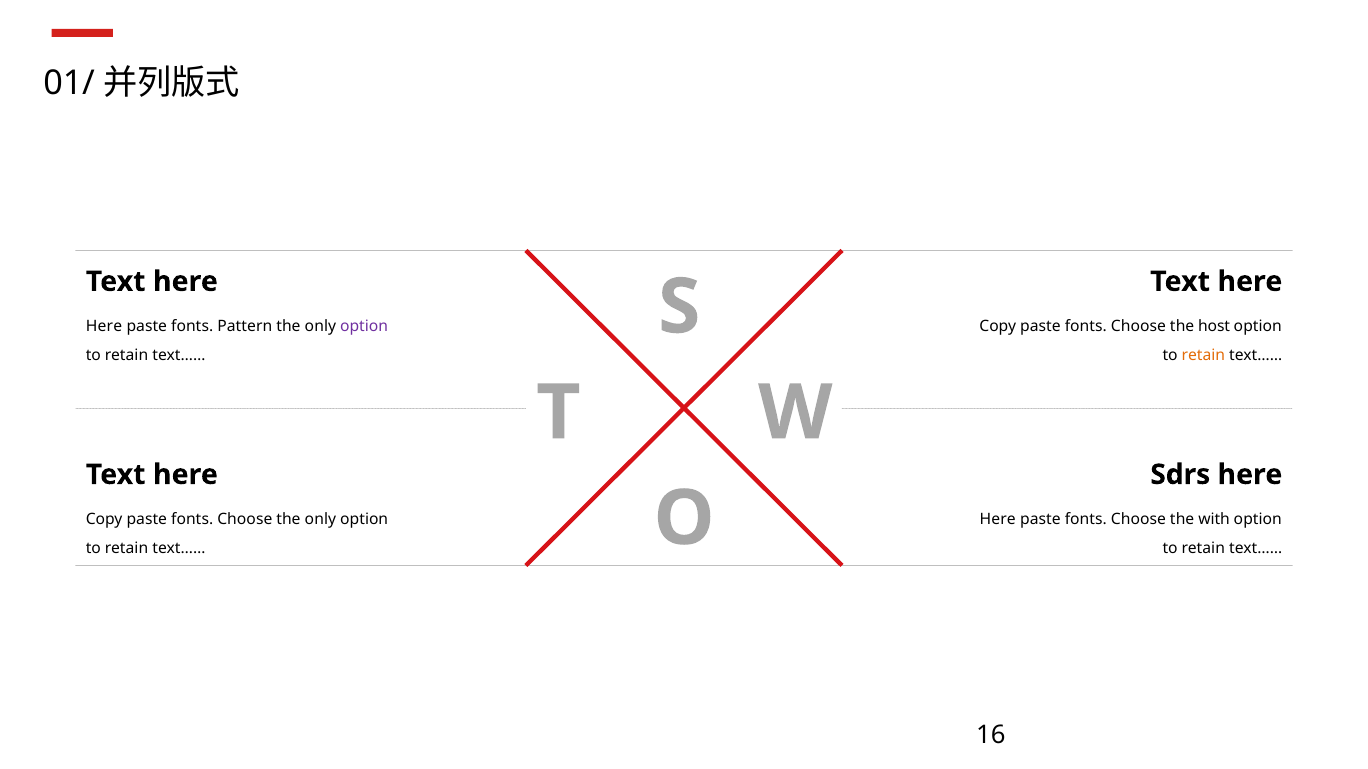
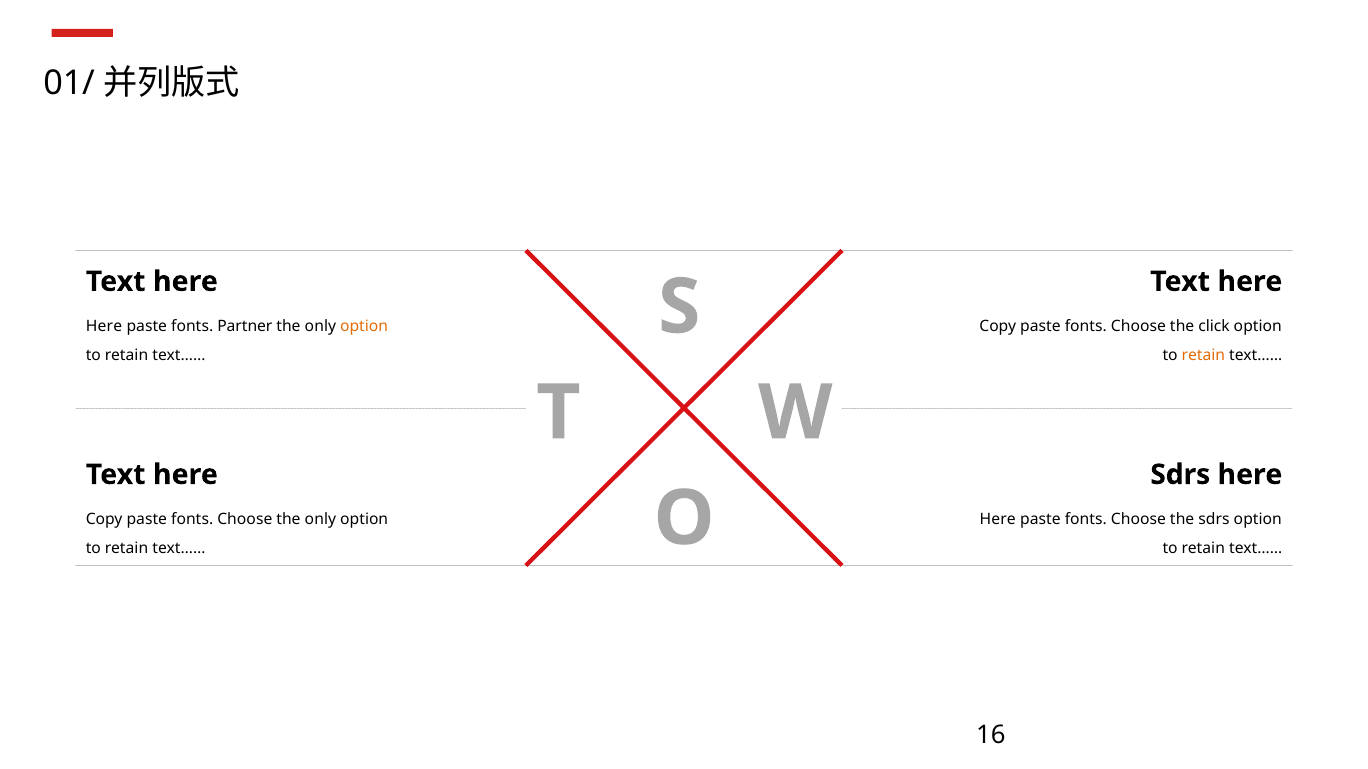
Pattern: Pattern -> Partner (245, 327)
option colour: purple -> orange (364, 327)
host: host -> click (1214, 327)
the with: with -> sdrs (1214, 520)
